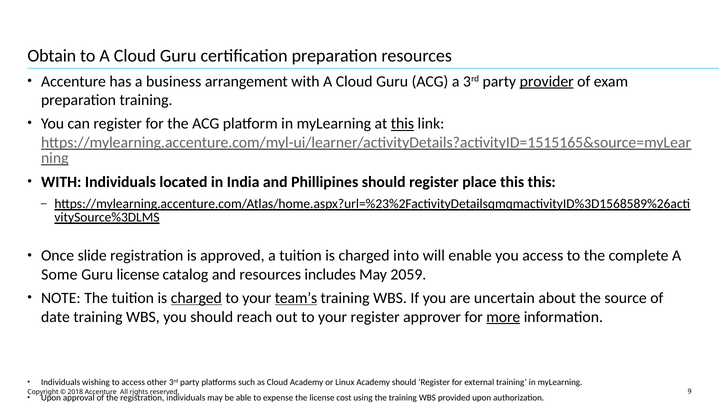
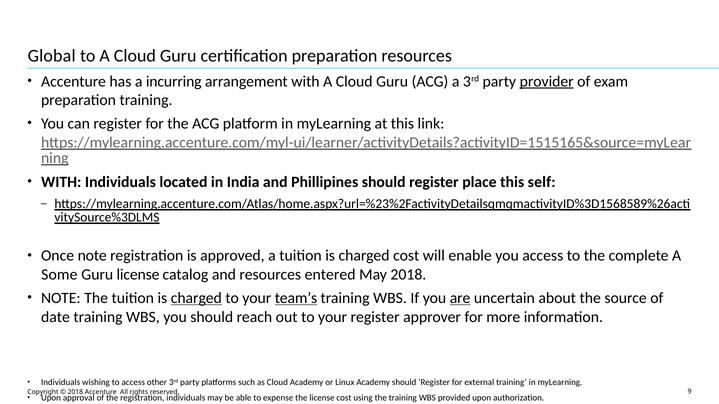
Obtain: Obtain -> Global (52, 56)
business: business -> incurring (174, 82)
this underline: present -> none (402, 124)
this this: this -> self (542, 182)
Once slide: slide -> note (92, 256)
charged into: into -> cost (406, 256)
includes: includes -> entered (330, 275)
May 2059: 2059 -> 2018 (408, 275)
are underline: none -> present (460, 298)
more underline: present -> none (503, 317)
